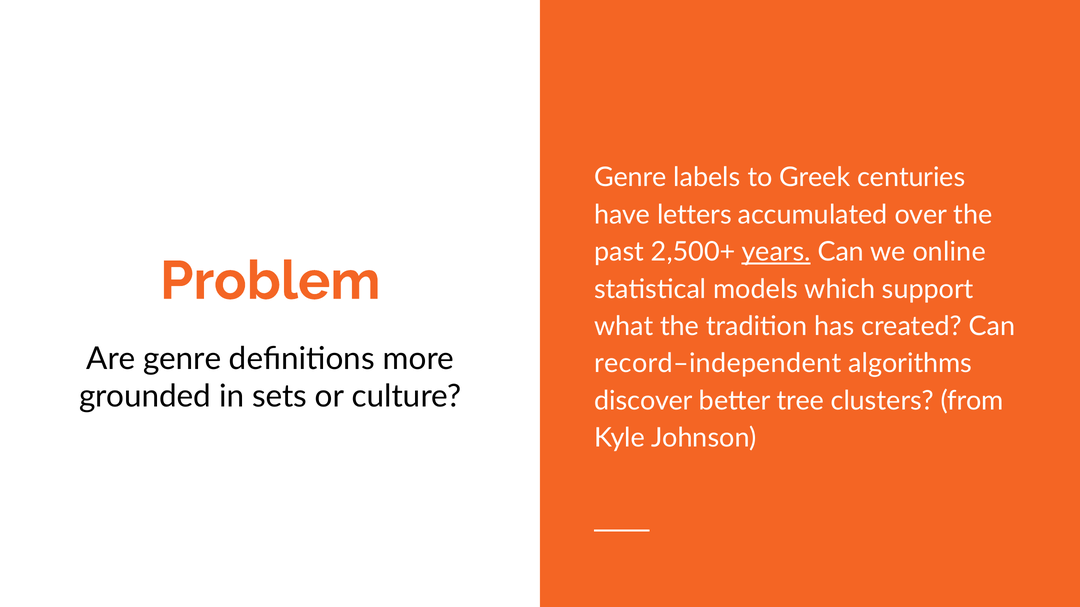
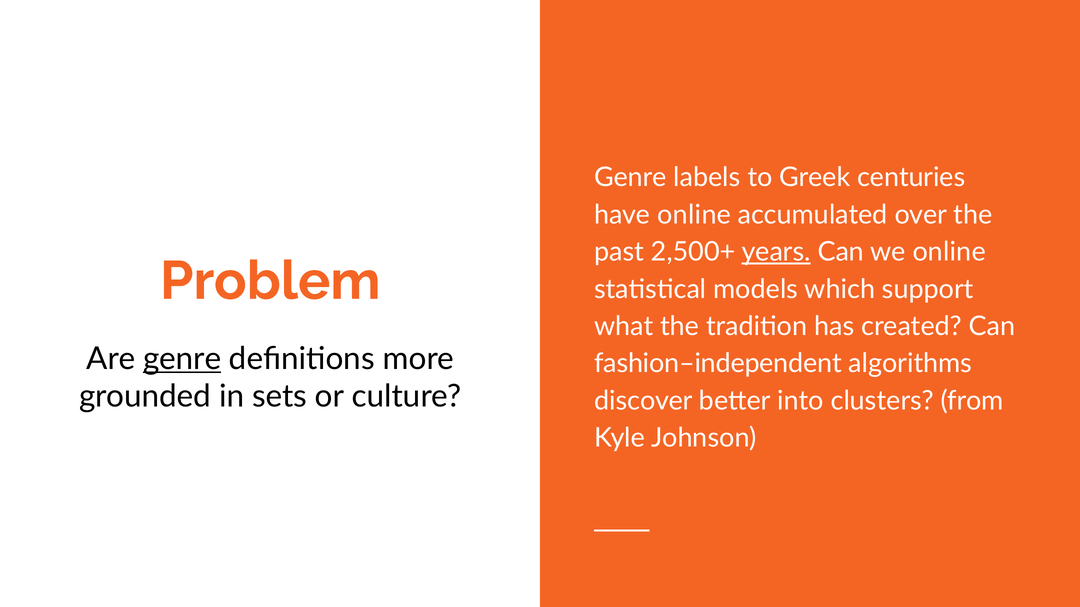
have letters: letters -> online (694, 215)
genre underline: none -> present (182, 359)
record–independent: record–independent -> fashion–independent (718, 364)
tree: tree -> into (800, 401)
